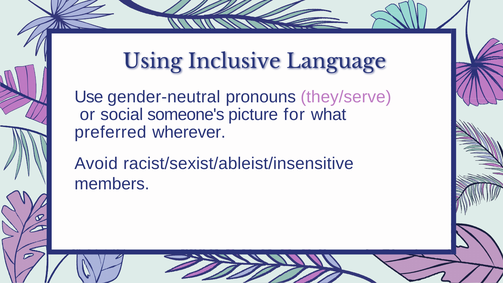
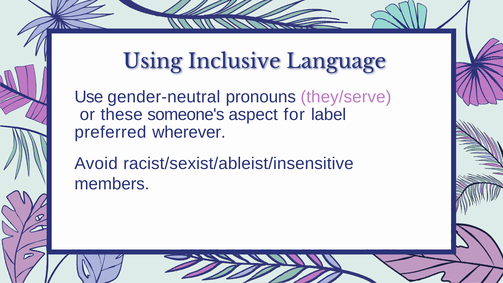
social: social -> these (122, 115)
picture: picture -> aspect (253, 115)
what: what -> label (329, 115)
